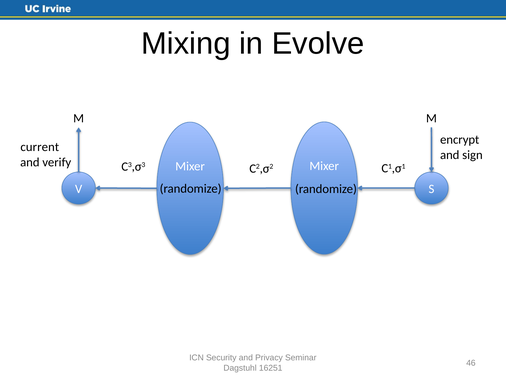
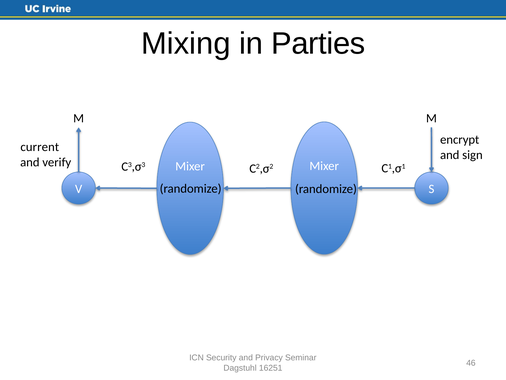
Evolve: Evolve -> Parties (318, 44)
